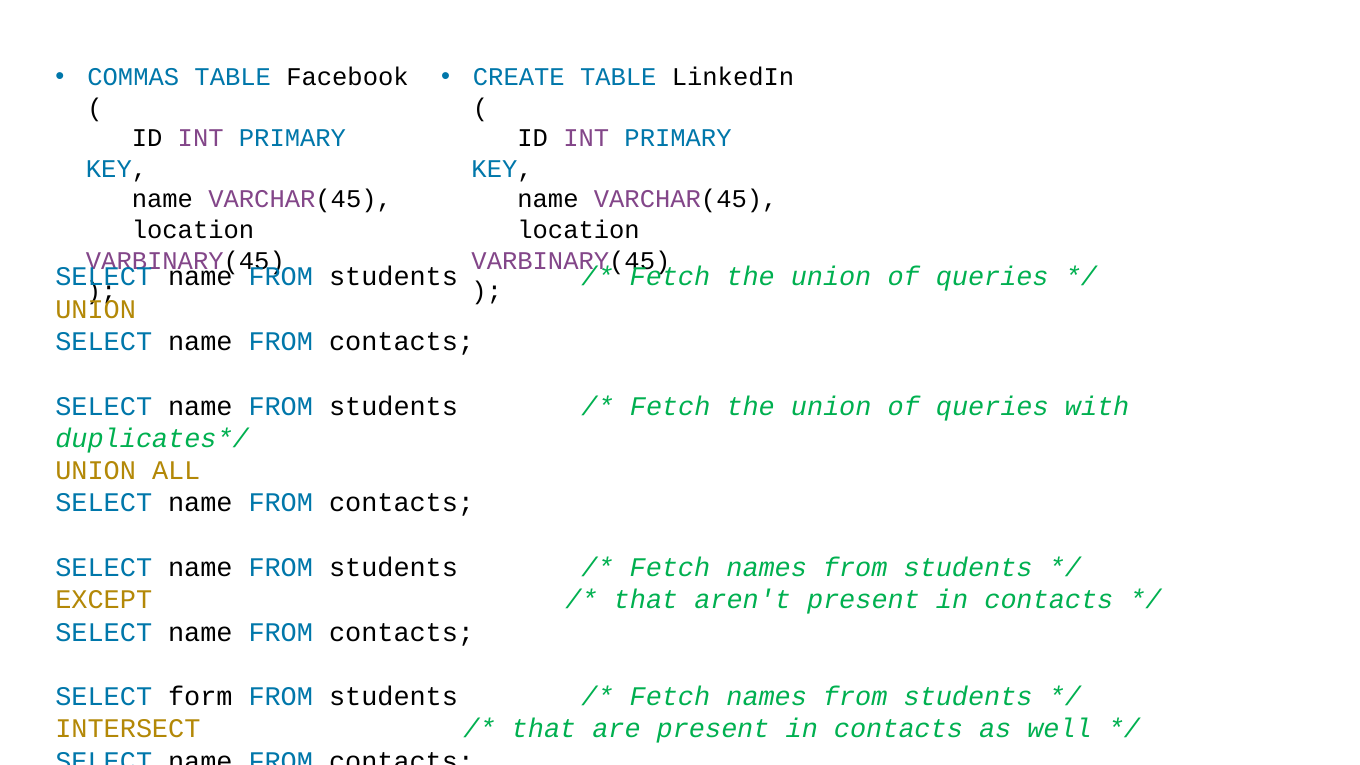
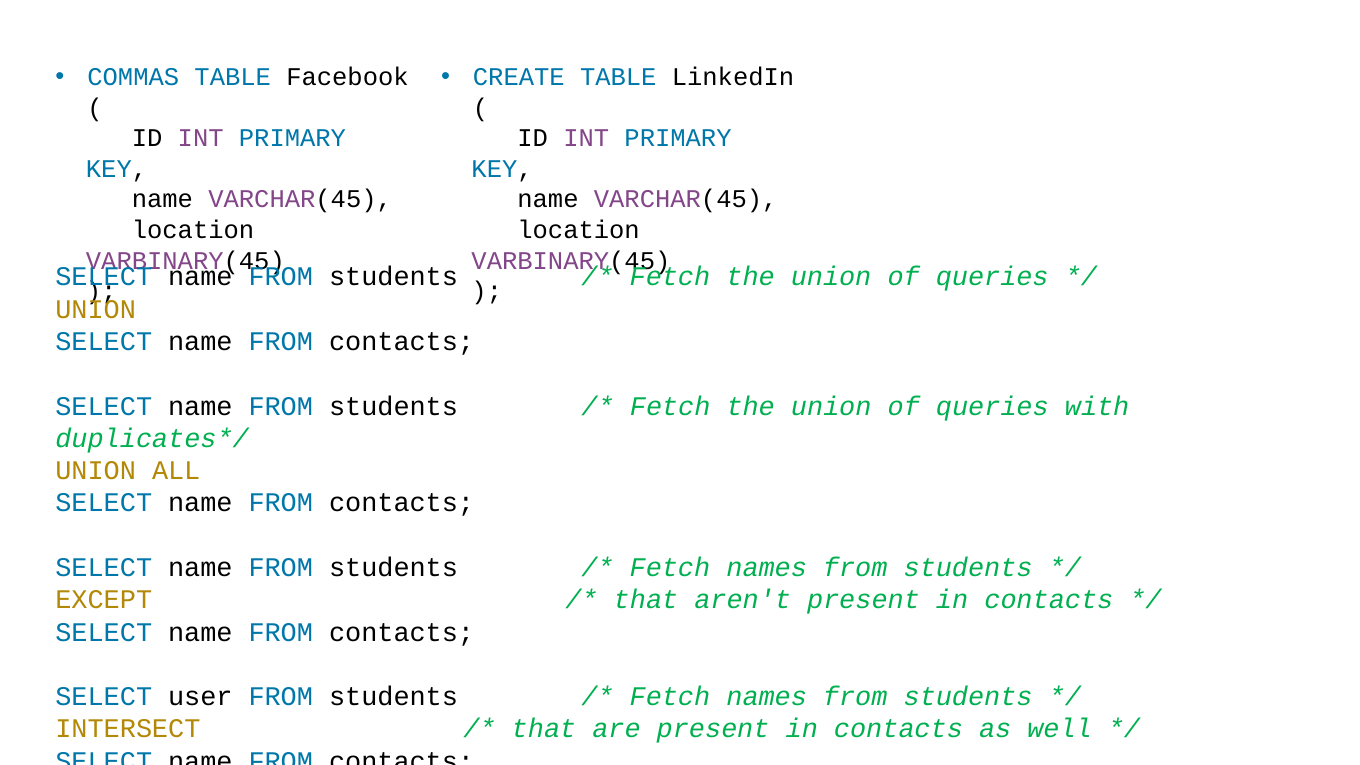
form: form -> user (200, 697)
